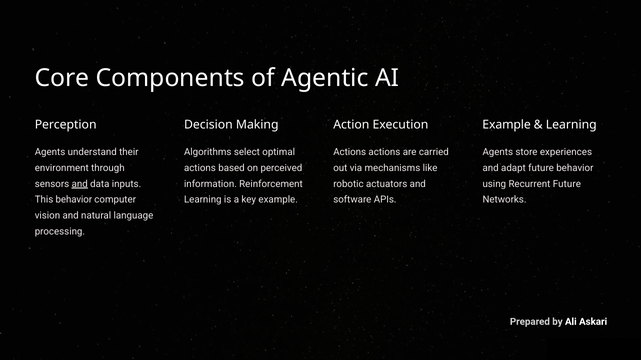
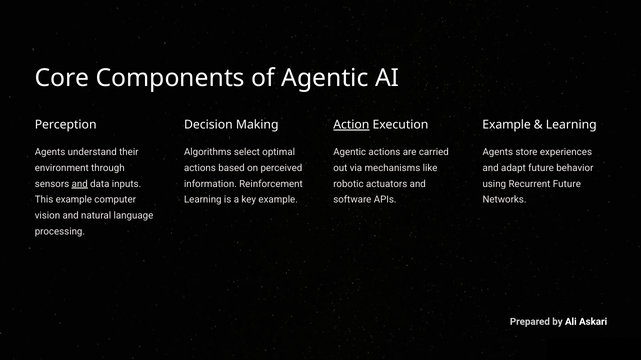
Action underline: none -> present (351, 125)
Actions: Actions -> Agentic (350, 152)
This behavior: behavior -> example (74, 200)
